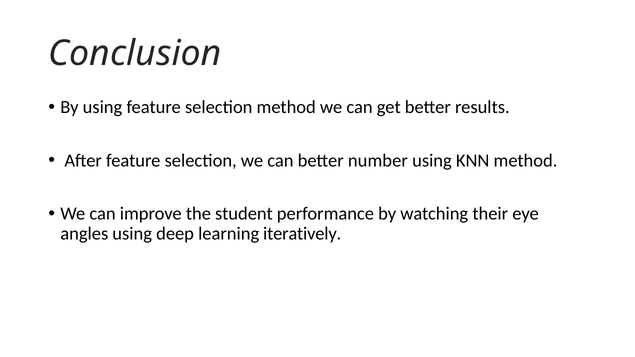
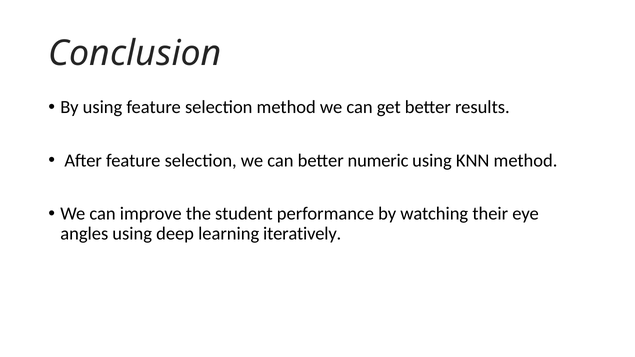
number: number -> numeric (378, 161)
